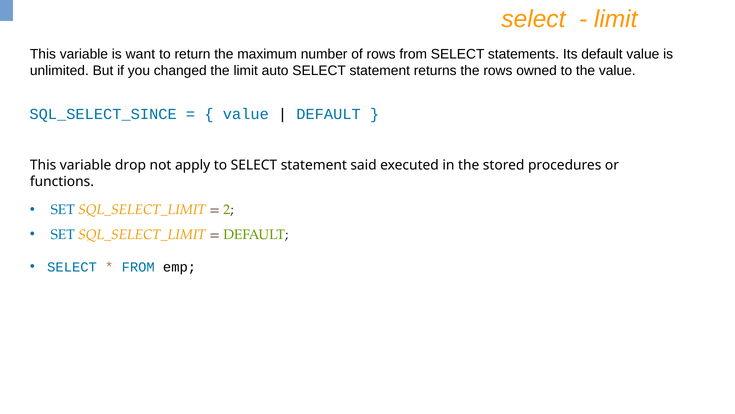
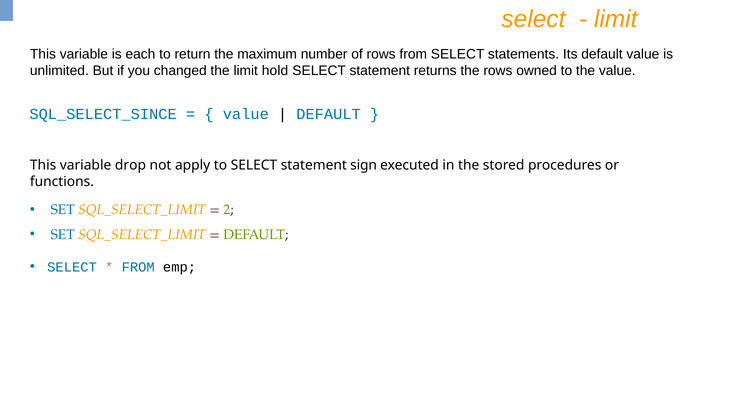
want: want -> each (140, 54)
auto: auto -> hold (275, 71)
said: said -> sign (364, 165)
